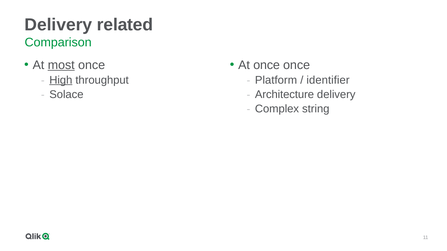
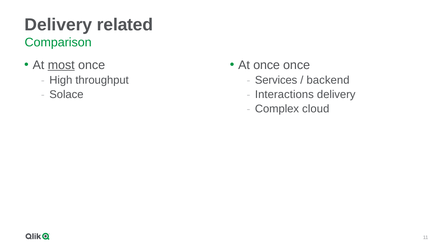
High underline: present -> none (61, 80)
Platform: Platform -> Services (276, 80)
identifier: identifier -> backend (328, 80)
Architecture: Architecture -> Interactions (284, 95)
string: string -> cloud (316, 109)
